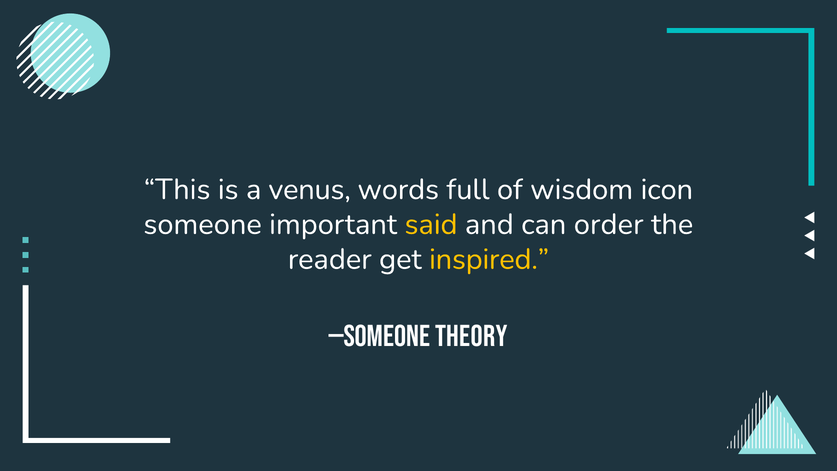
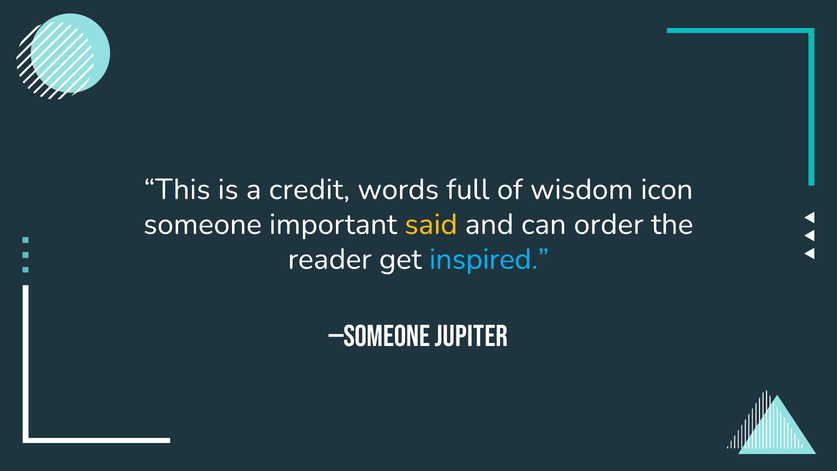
venus: venus -> credit (309, 189)
inspired colour: yellow -> light blue (489, 259)
THEORY: THEORY -> JUPITER (471, 336)
